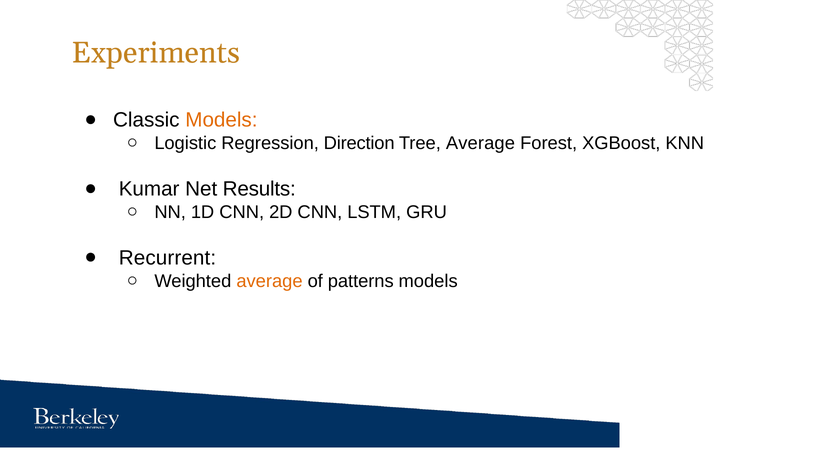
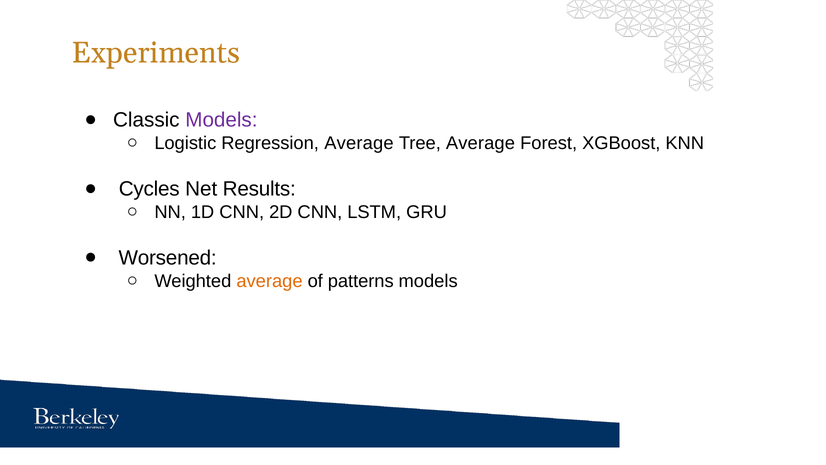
Models colour: orange -> purple (221, 120)
Regression Direction: Direction -> Average (359, 143)
Kumar: Kumar -> Cycles (149, 189)
Recurrent: Recurrent -> Worsened (168, 258)
